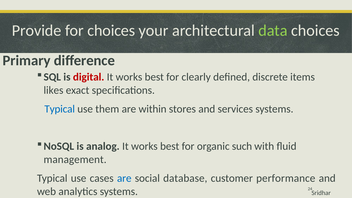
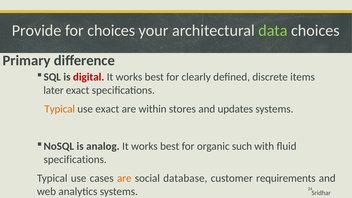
likes: likes -> later (54, 90)
Typical colour: blue -> orange (60, 109)
use them: them -> exact (107, 109)
services: services -> updates (235, 109)
management: management -> specifications (75, 160)
are colour: blue -> orange (124, 178)
performance: performance -> requirements (286, 178)
